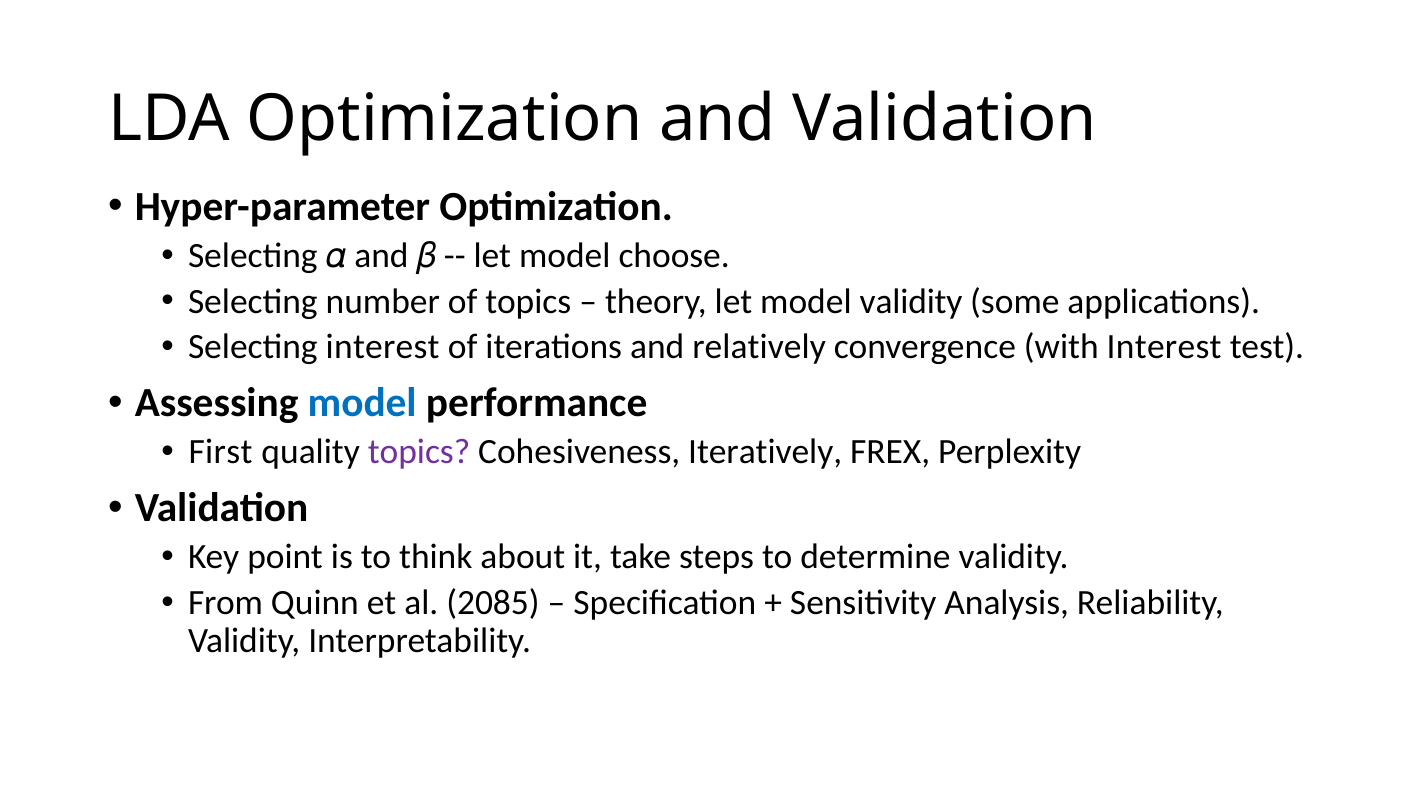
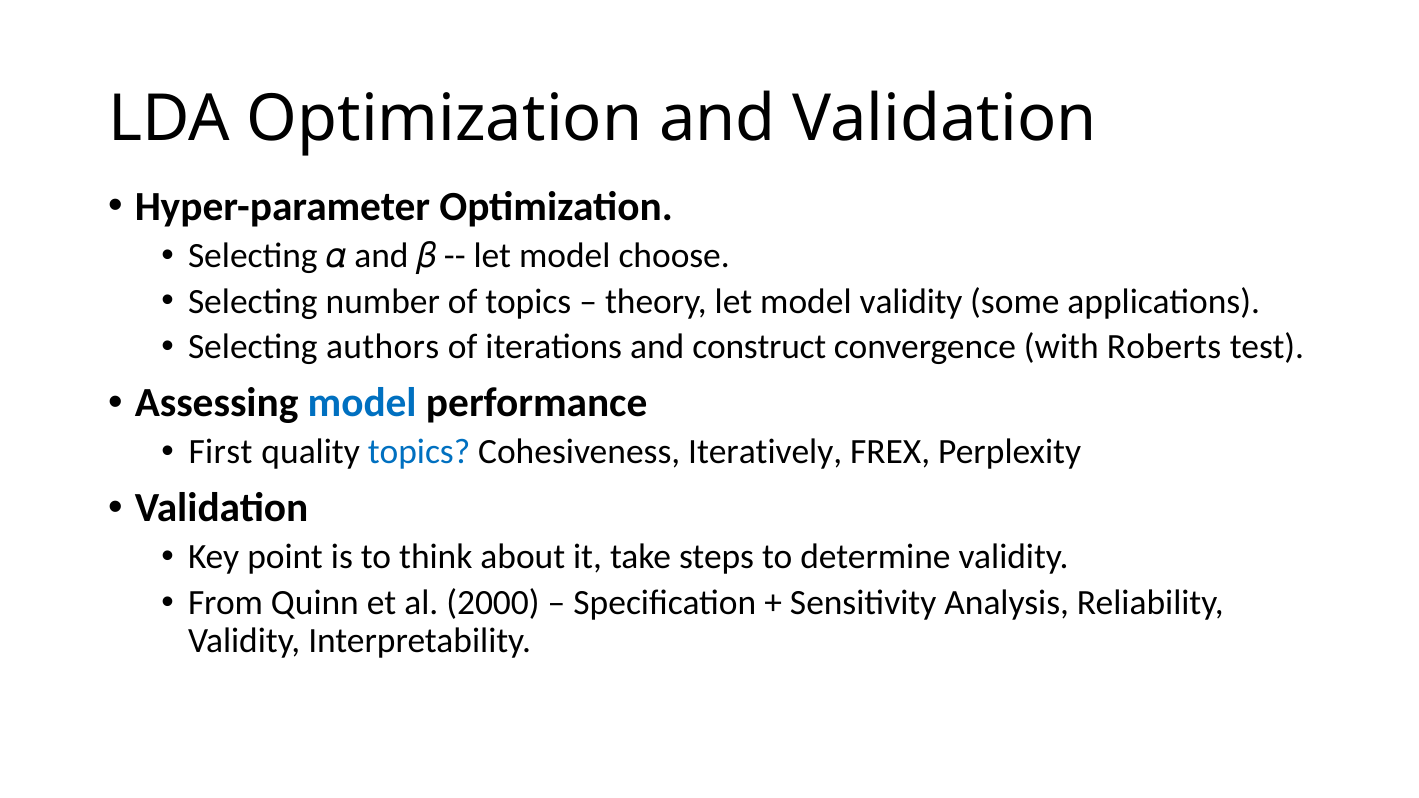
Selecting interest: interest -> authors (383, 347)
relatively: relatively -> construct (759, 347)
with Interest: Interest -> Roberts (1164, 347)
topics colour: purple -> blue (419, 452)
2085: 2085 -> 2000 (493, 603)
